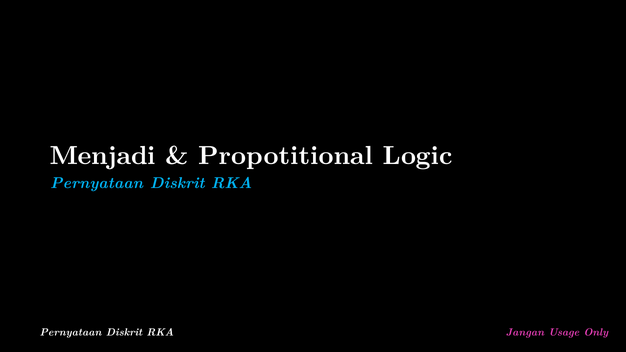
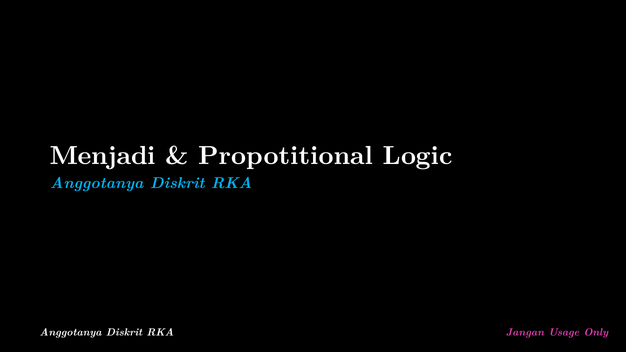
Pernyataan: Pernyataan -> Anggotanya (97, 183)
Pernyataan: Pernyataan -> Anggotanya (71, 332)
